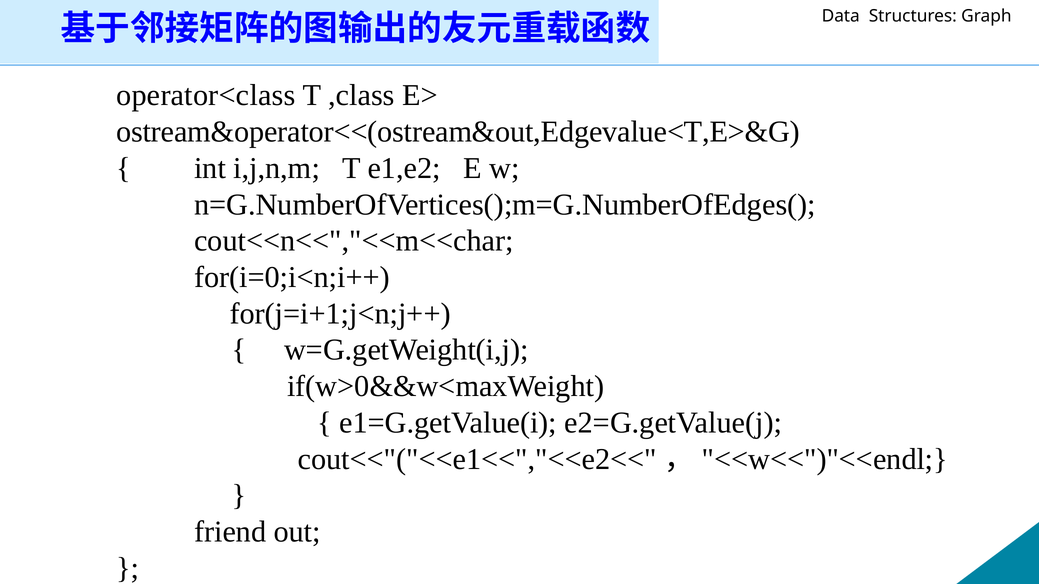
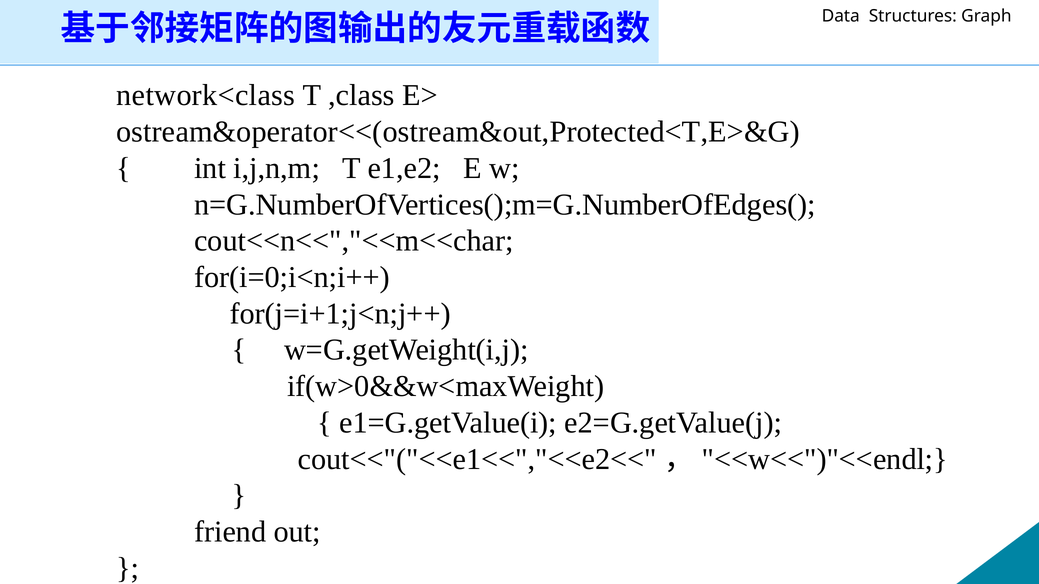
operator<class: operator<class -> network<class (206, 96)
ostream&operator<<(ostream&out,Edgevalue<T,E>&G: ostream&operator<<(ostream&out,Edgevalue<T,E>&G -> ostream&operator<<(ostream&out,Protected<T,E>&G (458, 132)
